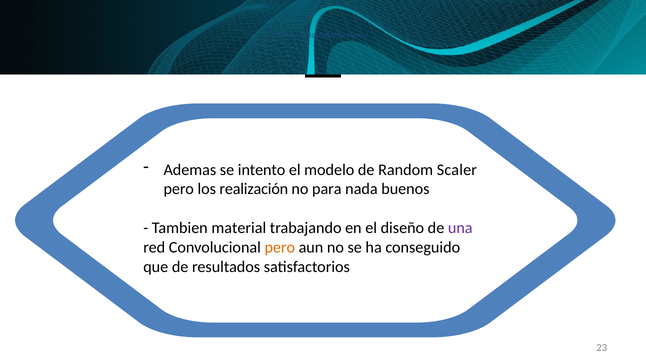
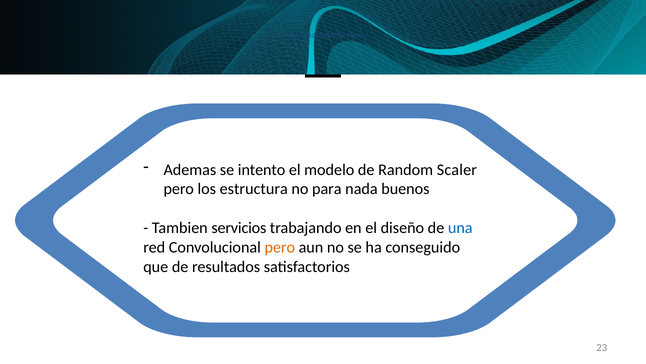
realización: realización -> estructura (254, 189)
material: material -> servicios (239, 228)
una colour: purple -> blue (460, 228)
